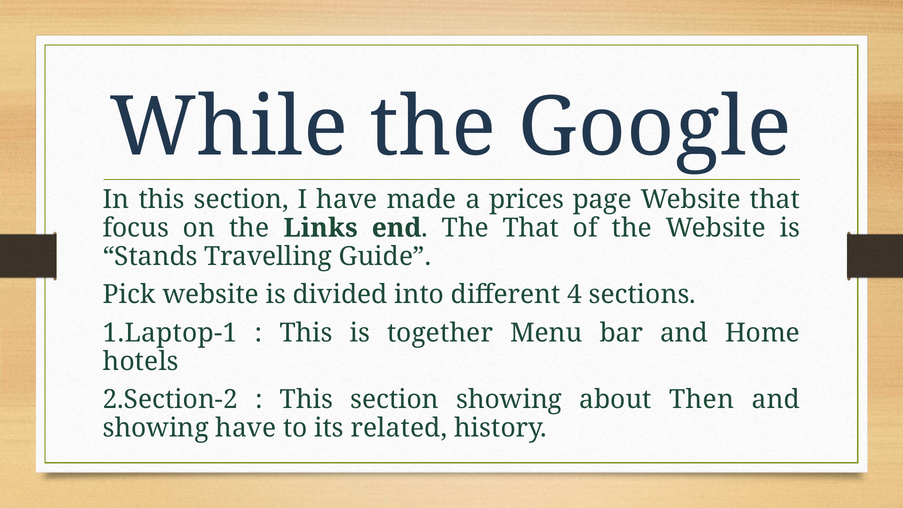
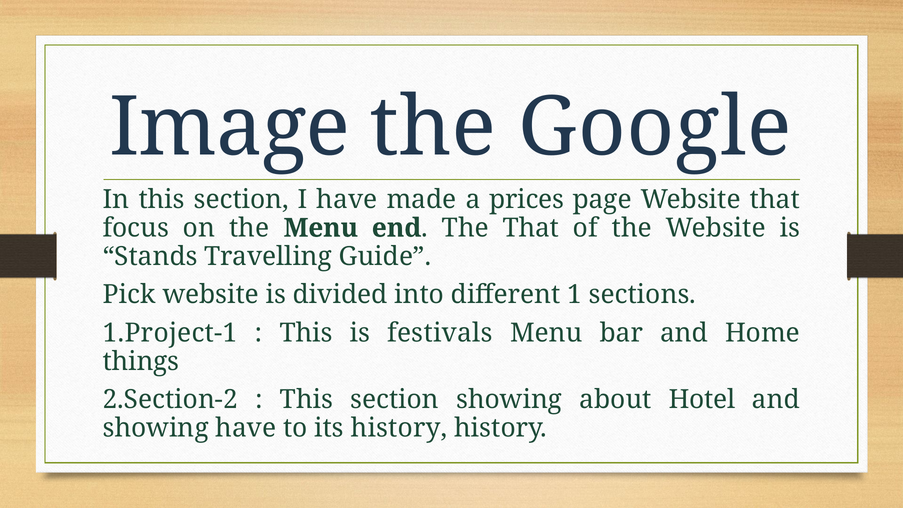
While: While -> Image (230, 127)
the Links: Links -> Menu (321, 228)
4: 4 -> 1 (575, 295)
1.Laptop-1: 1.Laptop-1 -> 1.Project-1 (170, 333)
together: together -> festivals (440, 333)
hotels: hotels -> things (141, 361)
Then: Then -> Hotel (702, 400)
its related: related -> history (399, 428)
